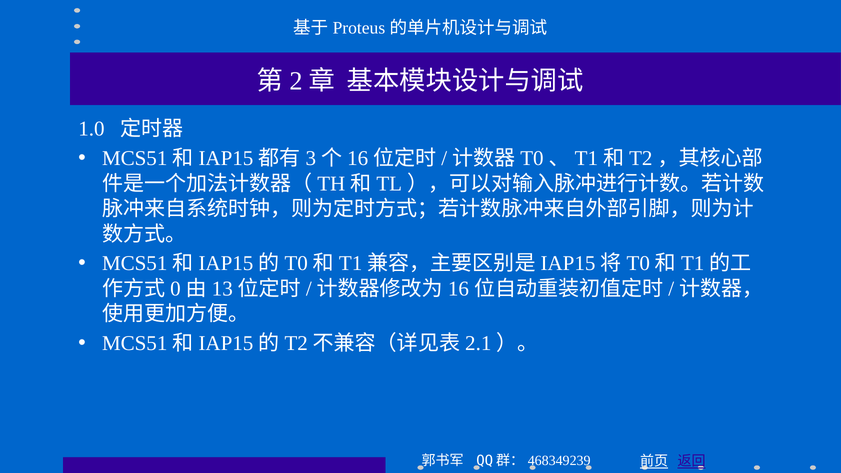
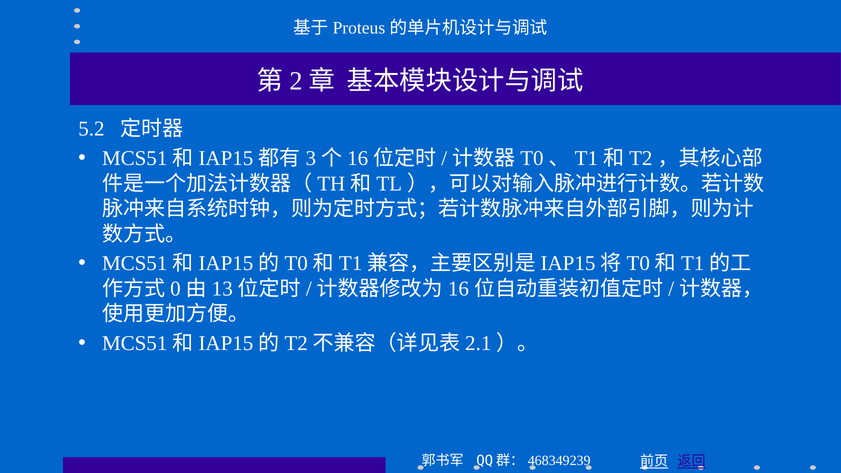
1.0: 1.0 -> 5.2 (91, 129)
